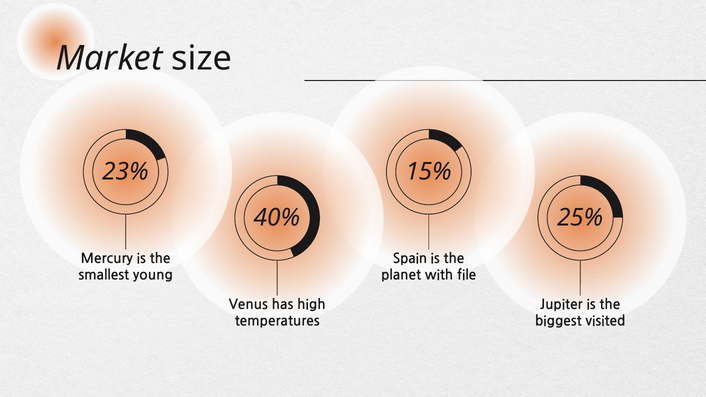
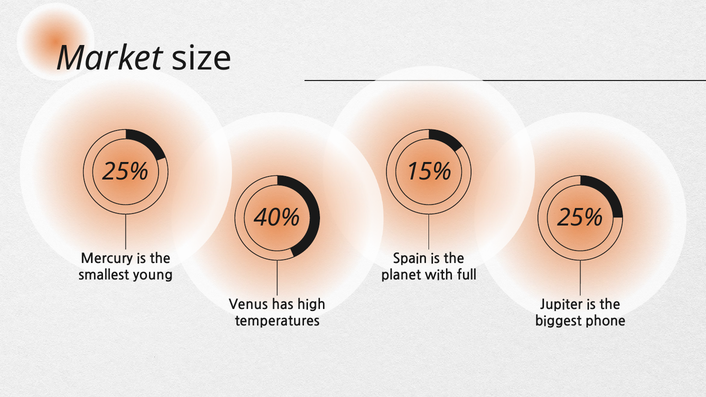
23%: 23% -> 25% (126, 172)
file: file -> full (467, 275)
visited: visited -> phone (605, 321)
